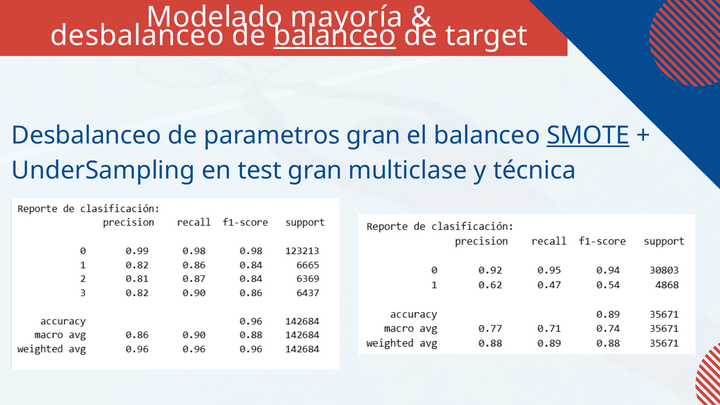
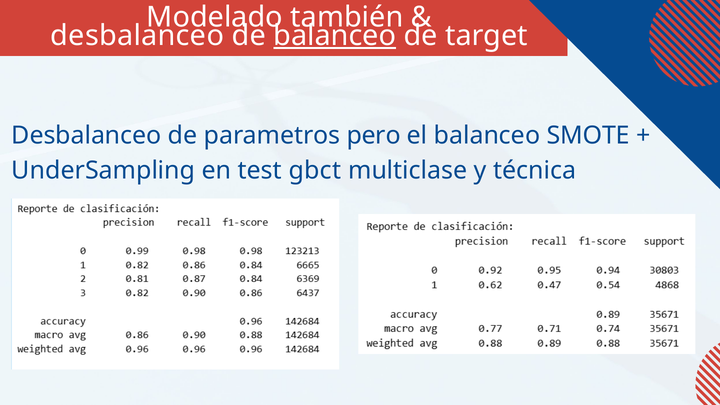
mayoría: mayoría -> también (347, 17)
parametros gran: gran -> pero (374, 136)
SMOTE underline: present -> none (588, 136)
test gran: gran -> gbct (315, 171)
